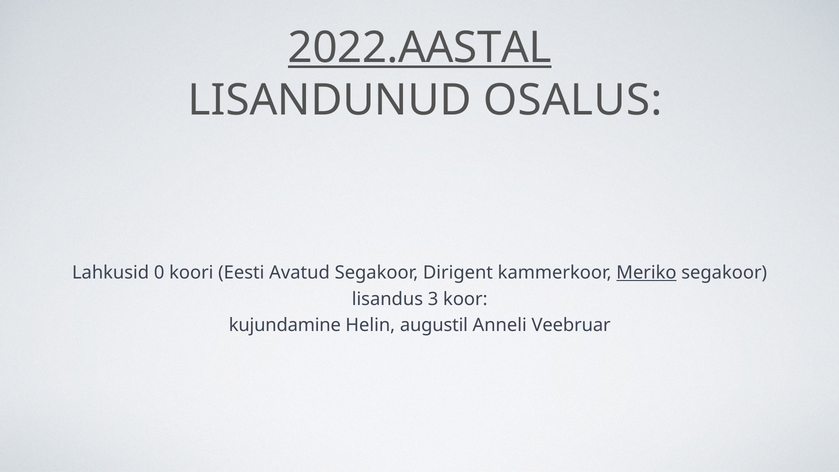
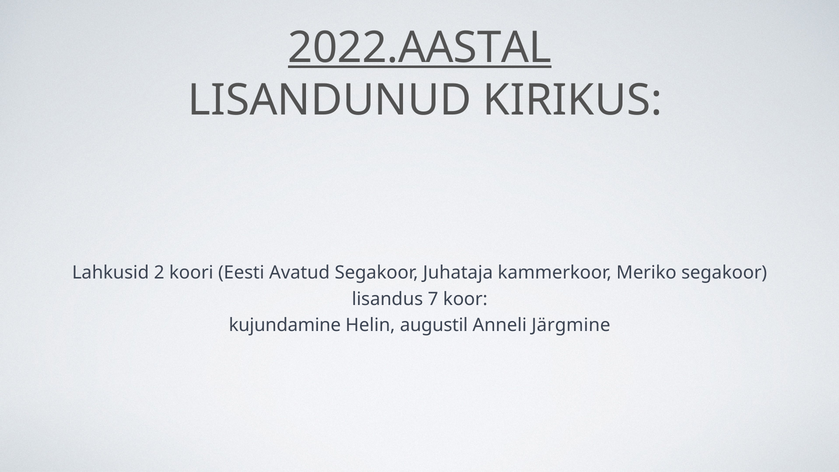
OSALUS: OSALUS -> KIRIKUS (573, 101)
0: 0 -> 2 (159, 273)
Dirigent: Dirigent -> Juhataja (458, 273)
Meriko underline: present -> none (646, 273)
3: 3 -> 7 (433, 299)
Veebruar: Veebruar -> Järgmine (571, 325)
